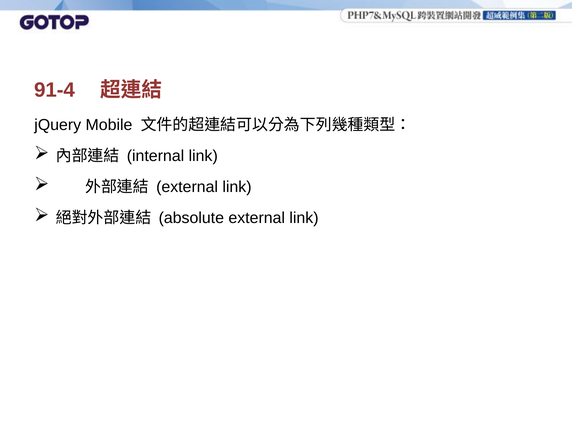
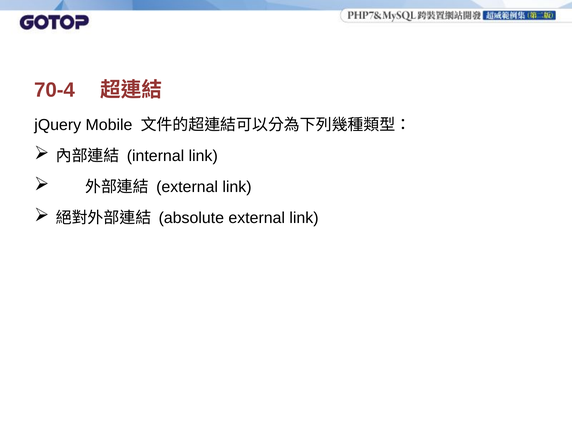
91-4: 91-4 -> 70-4 (54, 90)
